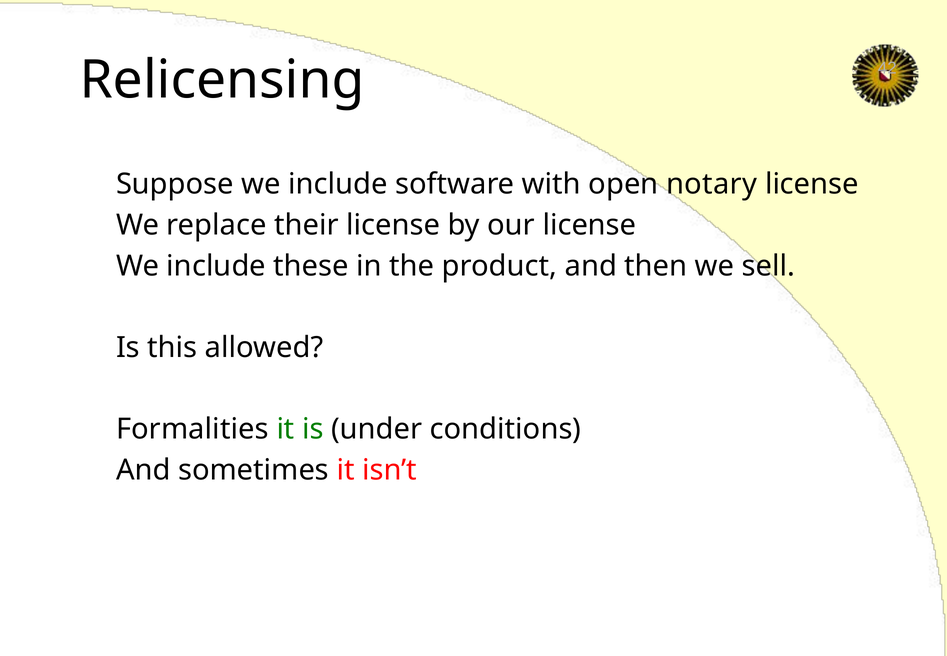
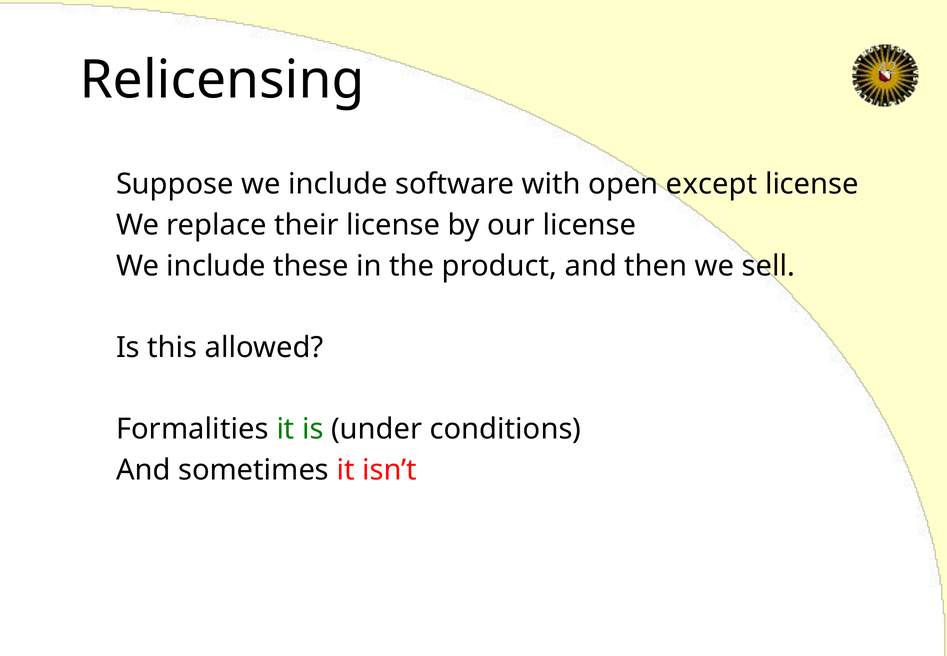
notary: notary -> except (712, 184)
